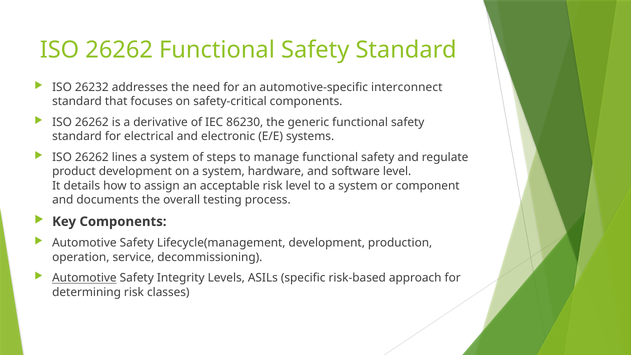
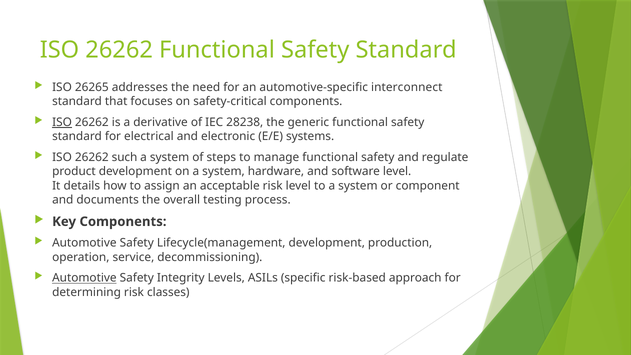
26232: 26232 -> 26265 (92, 87)
ISO underline: none -> present (62, 122)
86230: 86230 -> 28238 (245, 122)
lines: lines -> such (125, 157)
